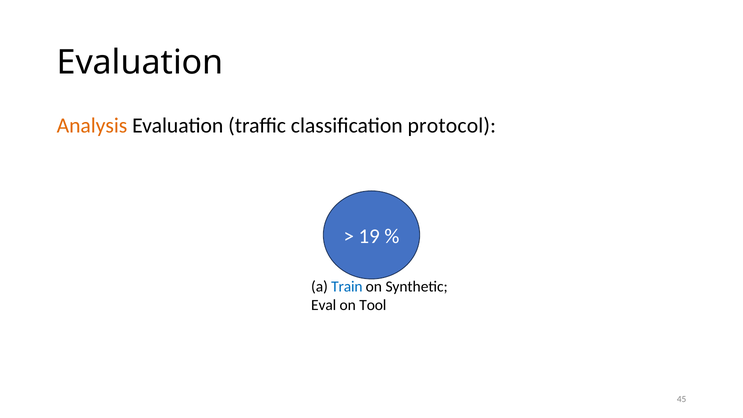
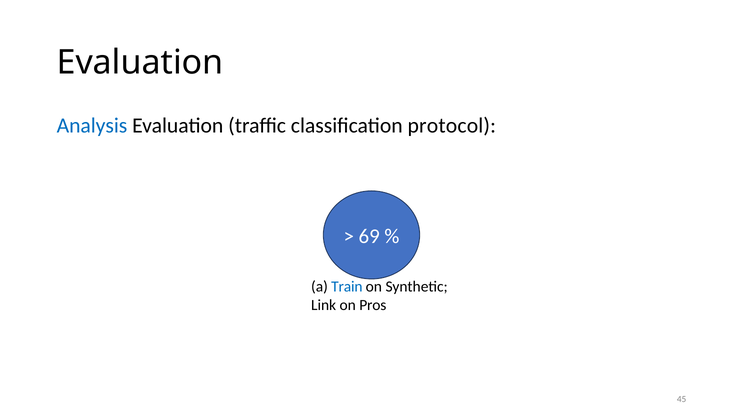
Analysis colour: orange -> blue (92, 126)
19: 19 -> 69 (369, 236)
Eval: Eval -> Link (324, 305)
Tool: Tool -> Pros (373, 305)
